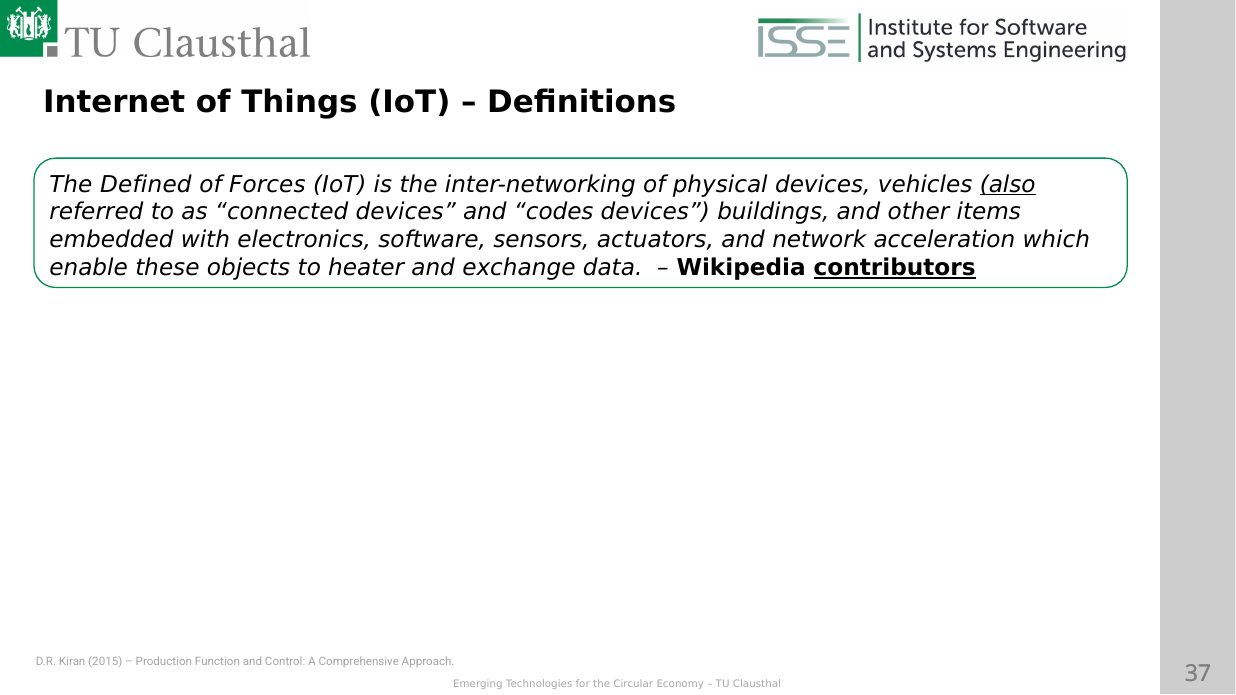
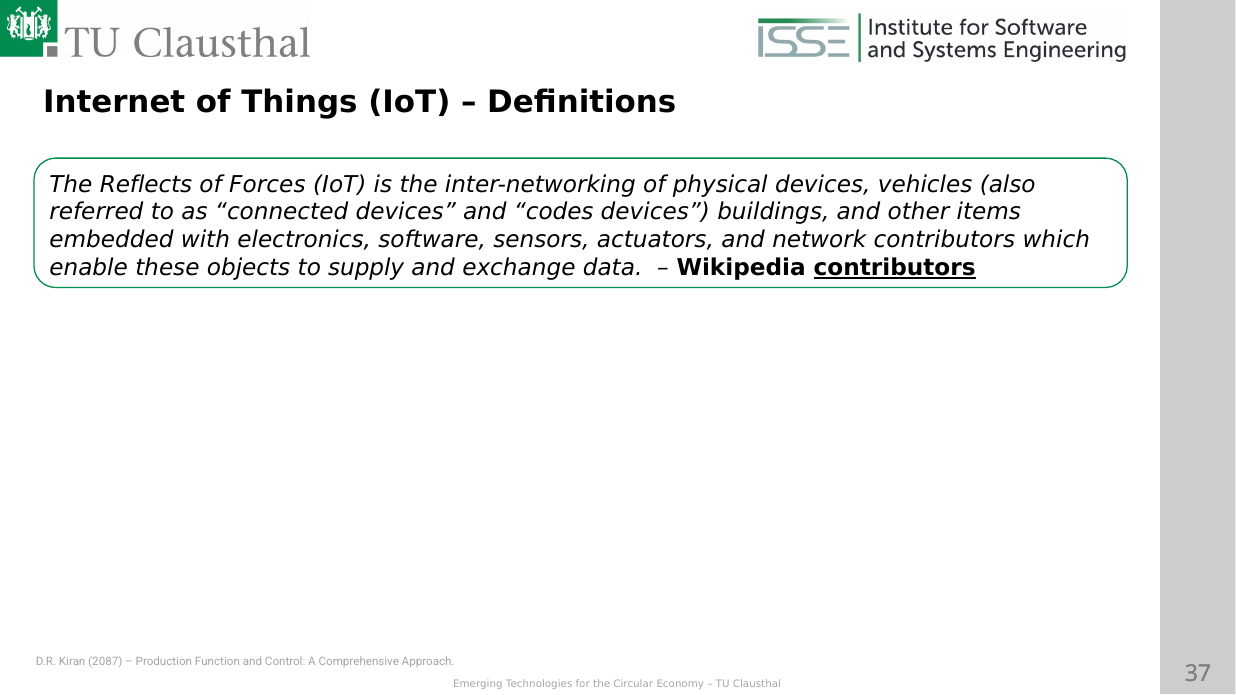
Defined: Defined -> Reflects (146, 185)
also underline: present -> none (1008, 185)
network acceleration: acceleration -> contributors (944, 240)
heater: heater -> supply (366, 268)
2015: 2015 -> 2087 (105, 662)
